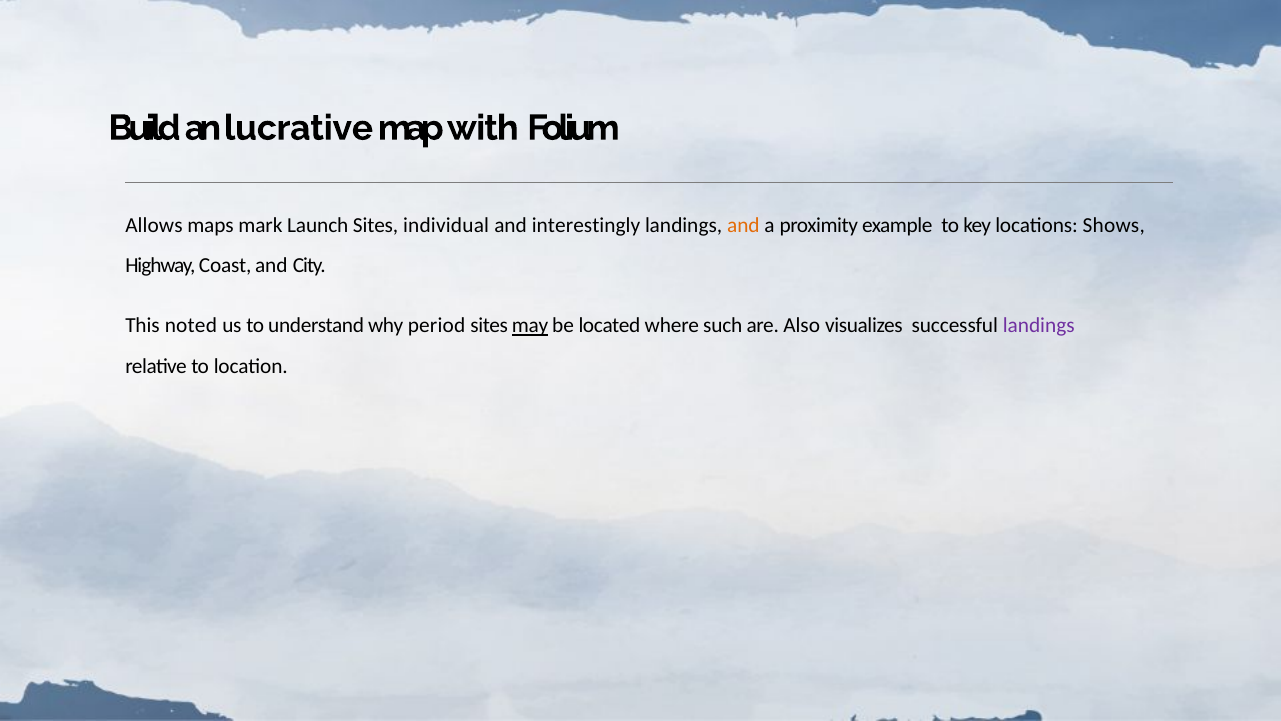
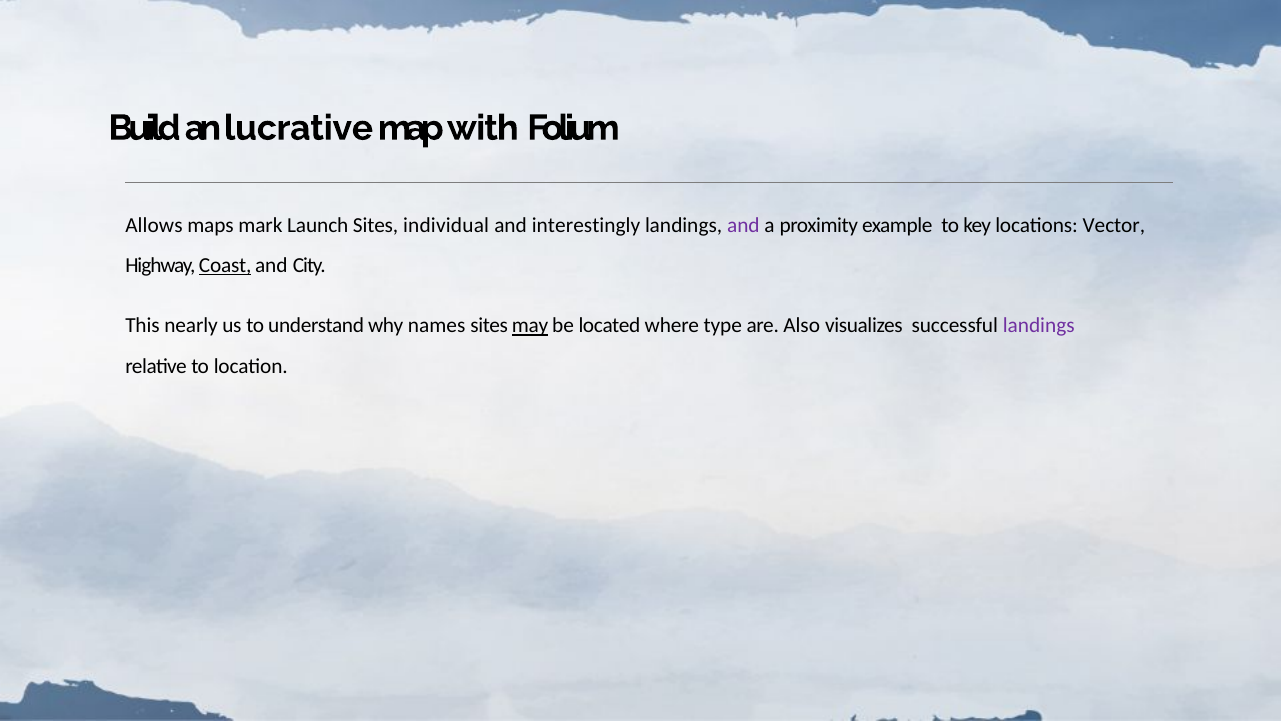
and colour: orange -> purple (743, 226)
Shows: Shows -> Vector (1114, 226)
Coast underline: none -> present (225, 265)
noted: noted -> nearly (191, 326)
period: period -> names (437, 326)
such: such -> type (723, 326)
